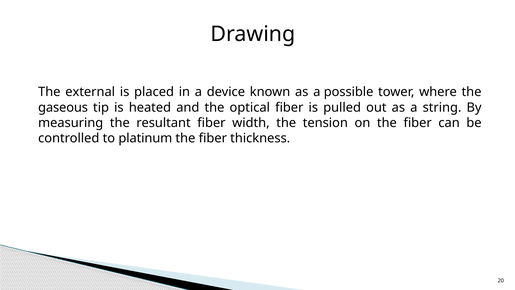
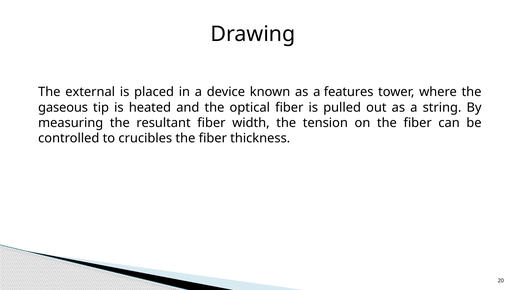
possible: possible -> features (349, 92)
platinum: platinum -> crucibles (145, 138)
